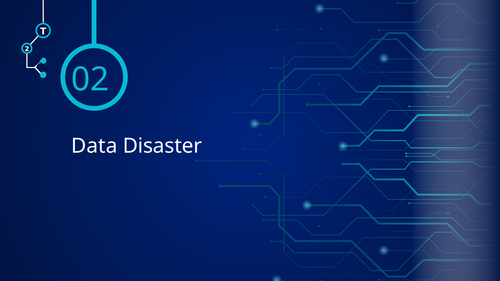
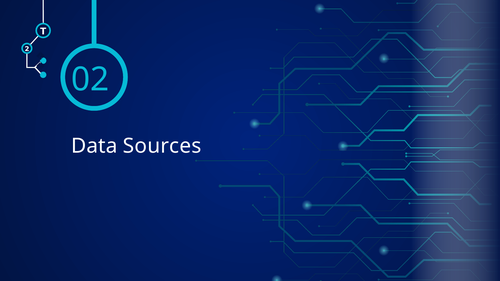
Disaster: Disaster -> Sources (162, 146)
